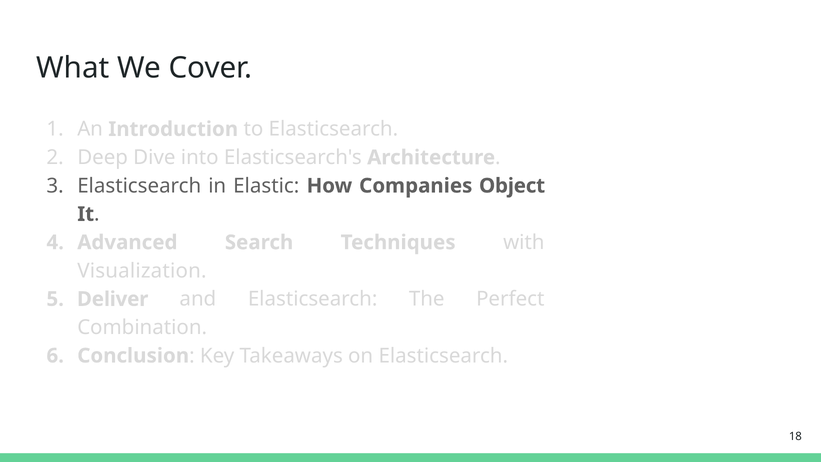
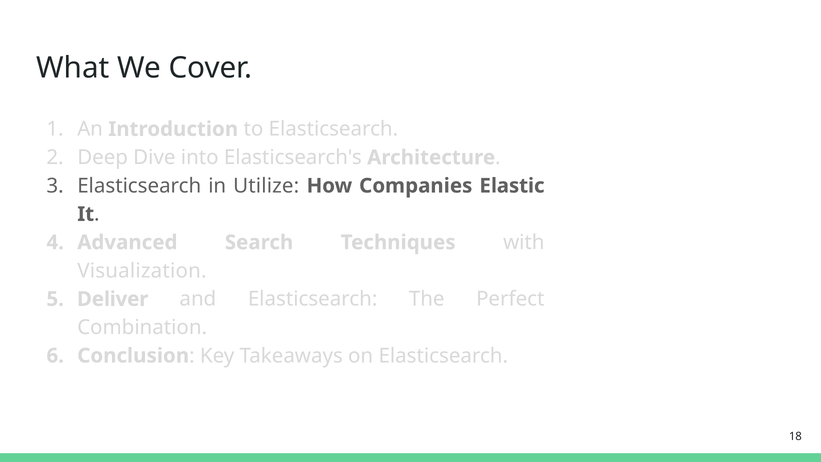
Elastic: Elastic -> Utilize (266, 186)
Object: Object -> Elastic (512, 186)
